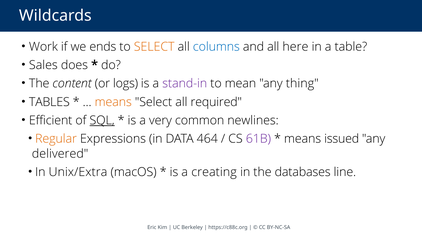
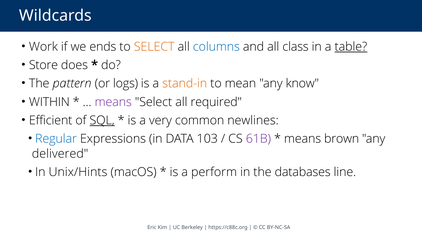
here: here -> class (296, 47)
table underline: none -> present (351, 47)
Sales: Sales -> Store (43, 65)
content: content -> pattern (72, 84)
stand-in colour: purple -> orange (185, 84)
thing: thing -> know (302, 84)
TABLES: TABLES -> WITHIN (49, 102)
means colour: orange -> purple (113, 102)
Regular colour: orange -> blue (56, 139)
464: 464 -> 103 (207, 139)
issued: issued -> brown (342, 139)
Unix/Extra: Unix/Extra -> Unix/Hints (78, 172)
creating: creating -> perform (214, 172)
